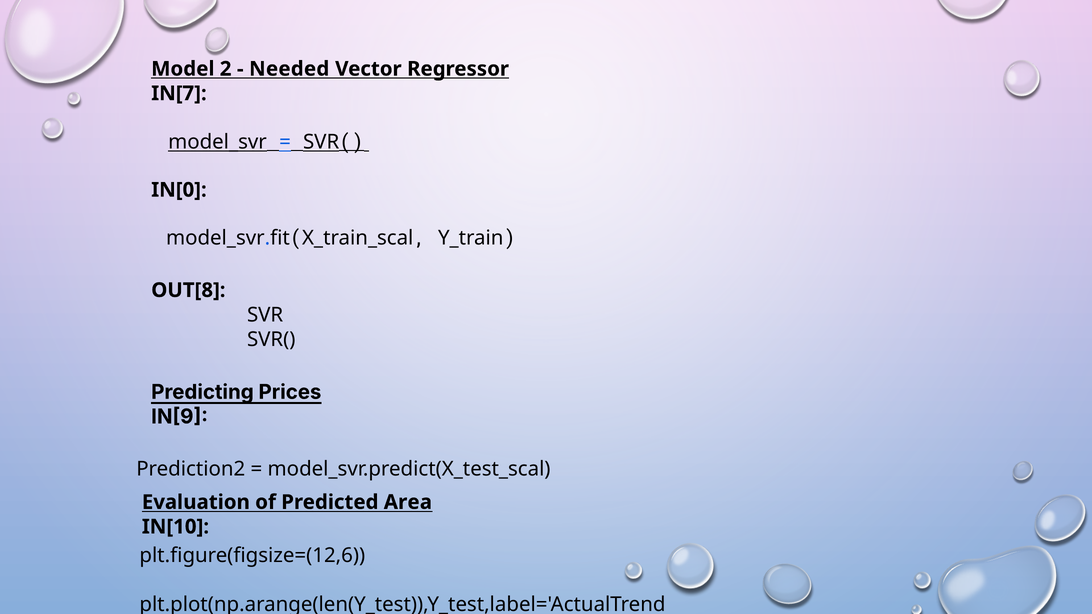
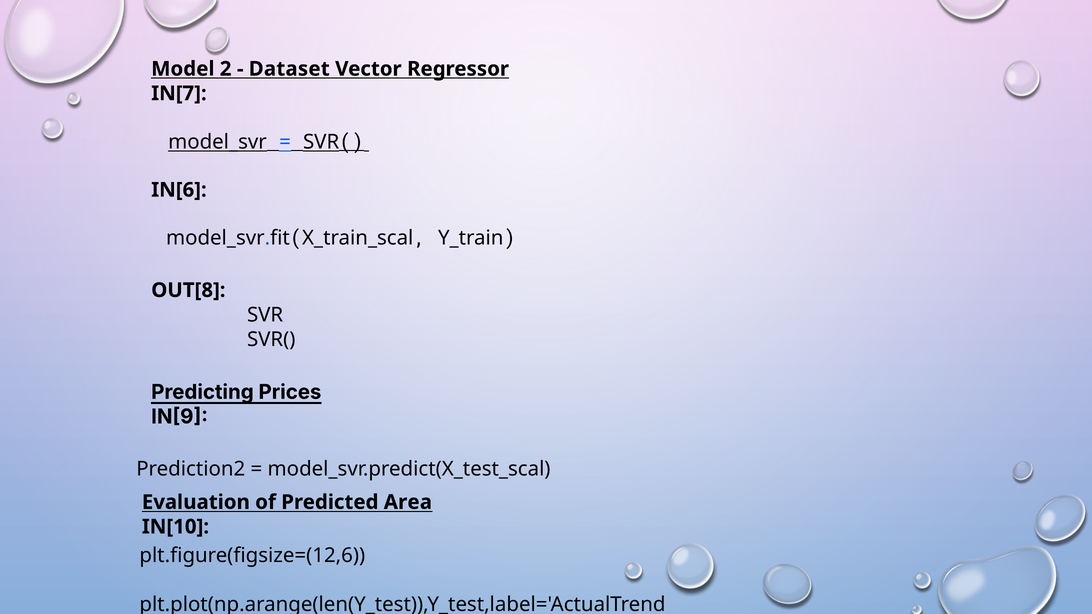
Needed: Needed -> Dataset (289, 69)
IN[0: IN[0 -> IN[6 (179, 190)
